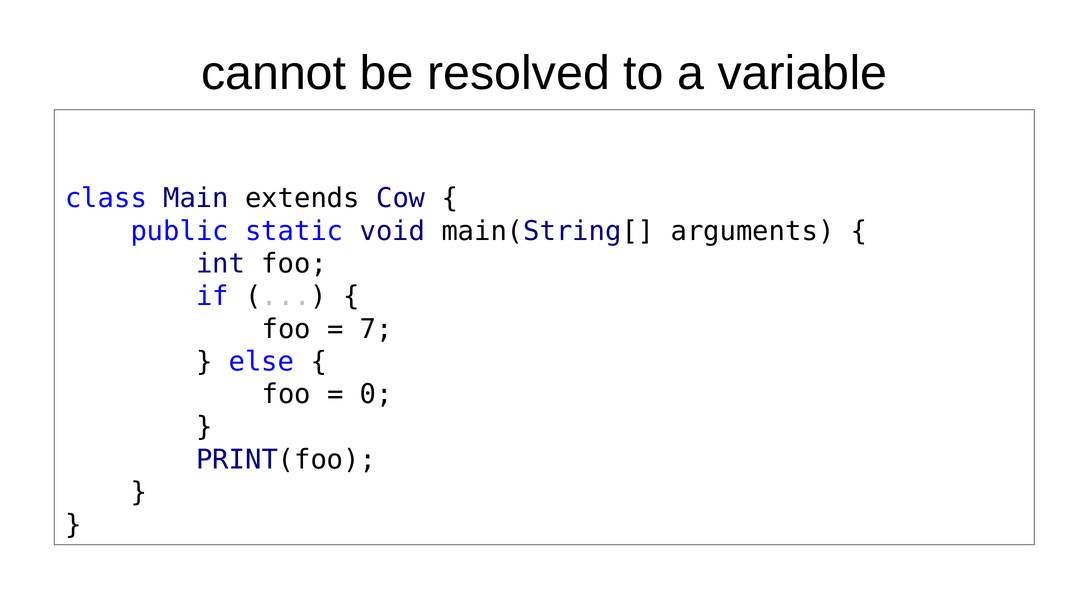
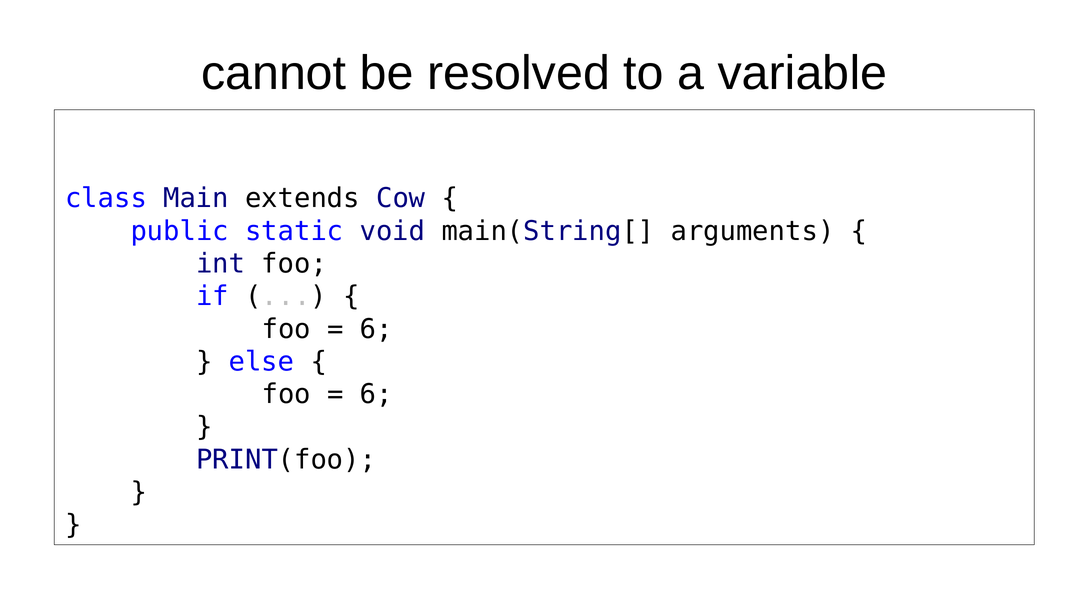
7: 7 -> 6 (376, 329)
0: 0 -> 6 (376, 395)
